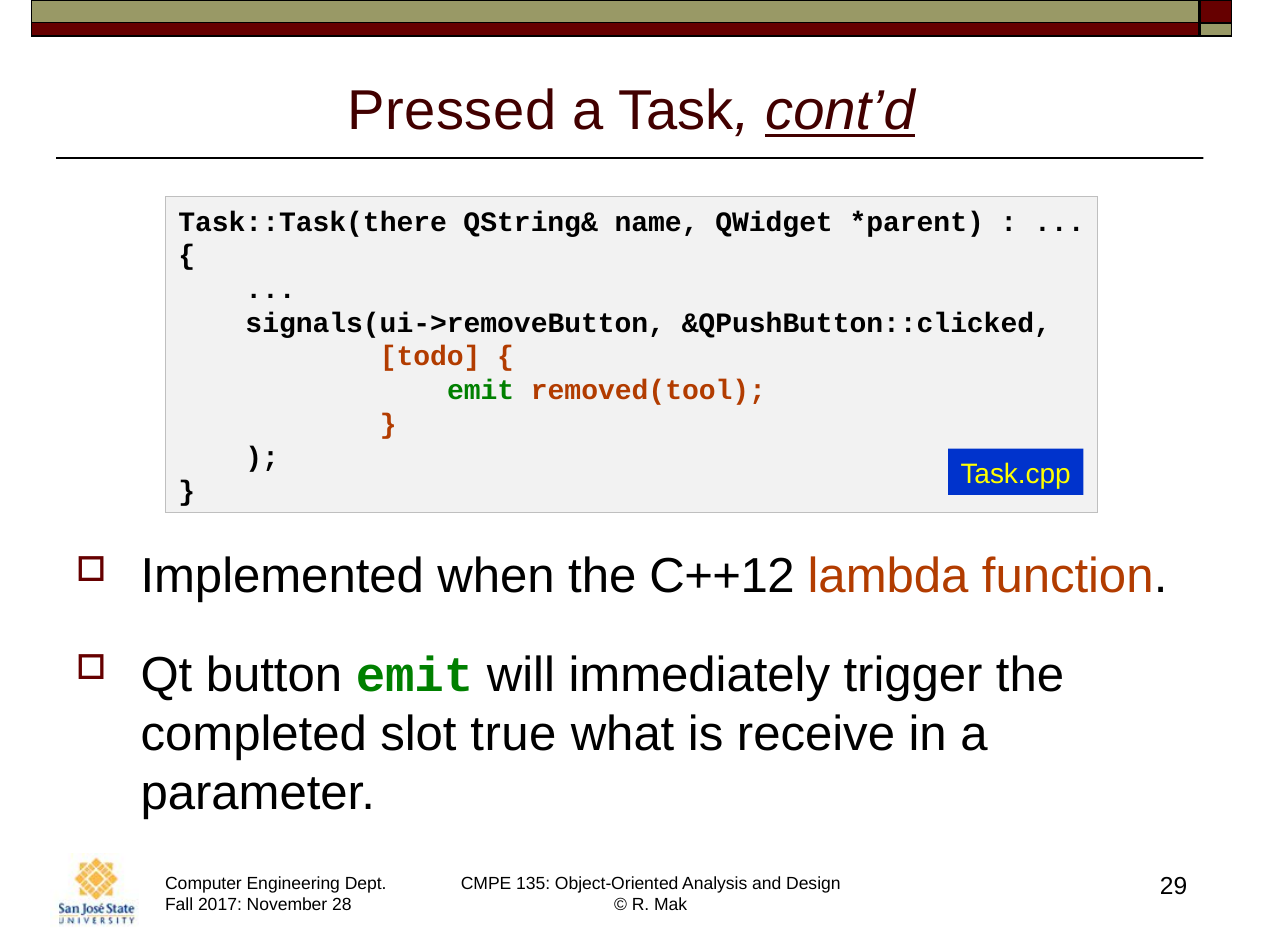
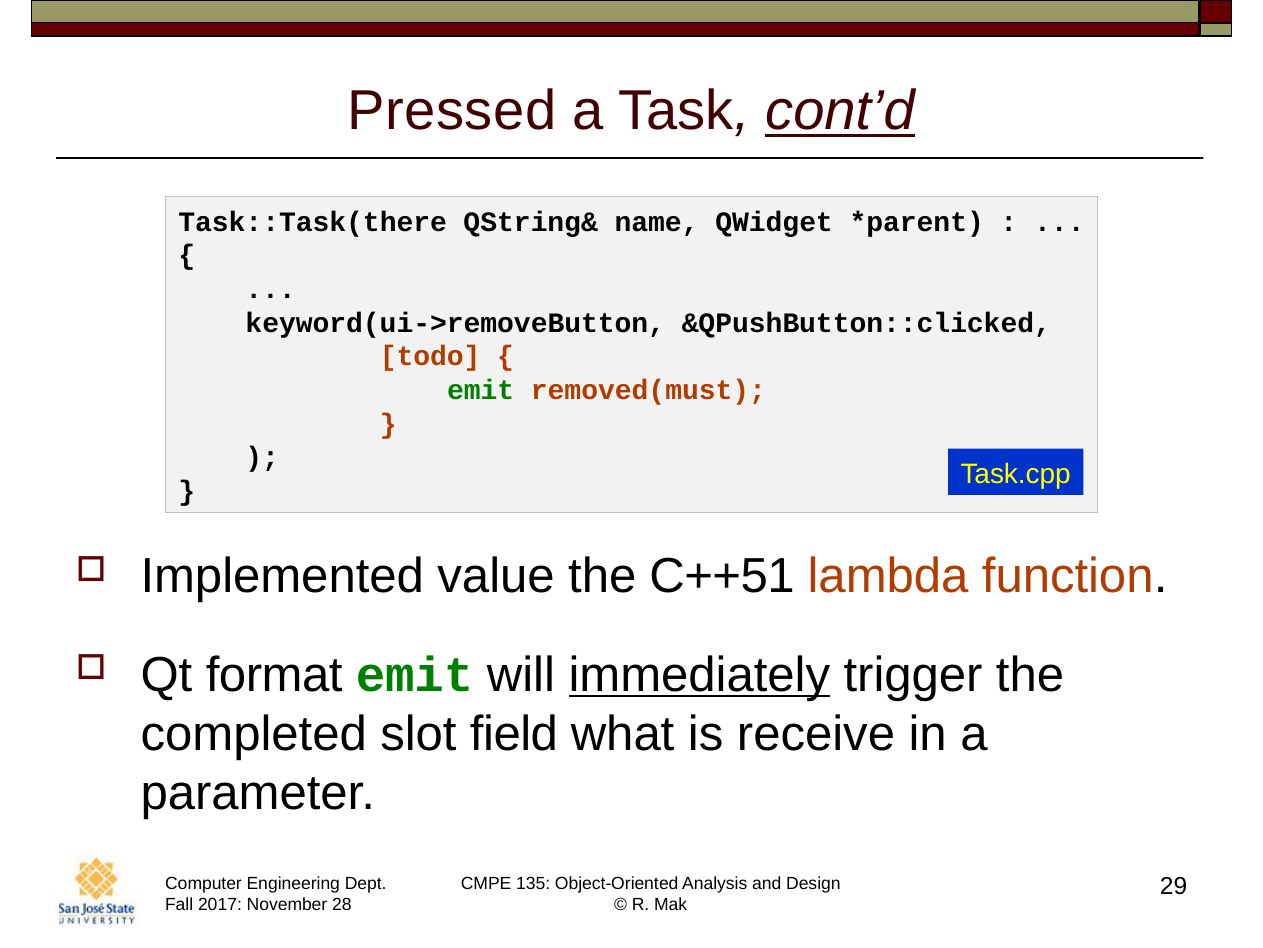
signals(ui->removeButton: signals(ui->removeButton -> keyword(ui->removeButton (455, 323)
removed(tool: removed(tool -> removed(must (648, 390)
when: when -> value (496, 576)
C++12: C++12 -> C++51 (722, 576)
button: button -> format (274, 674)
immediately underline: none -> present (699, 674)
true: true -> field (514, 733)
